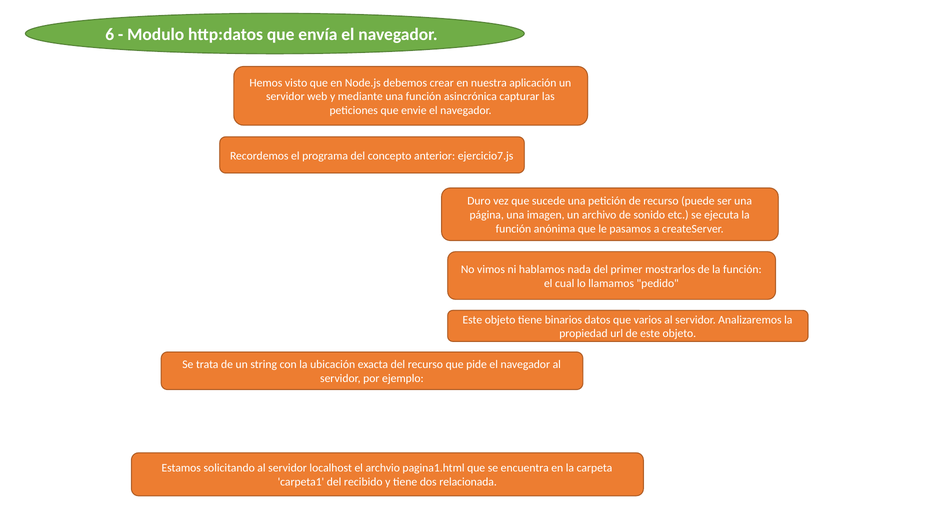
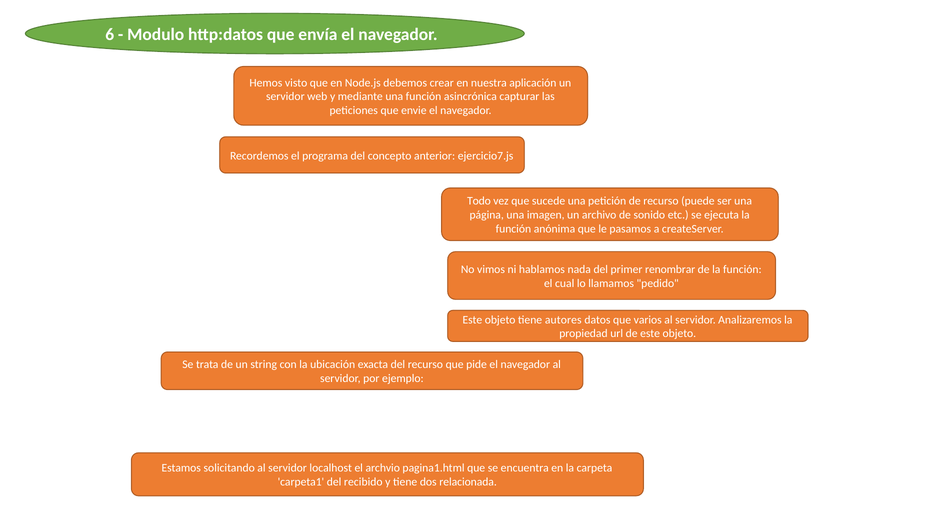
Duro: Duro -> Todo (479, 201)
mostrarlos: mostrarlos -> renombrar (670, 270)
binarios: binarios -> autores (563, 320)
